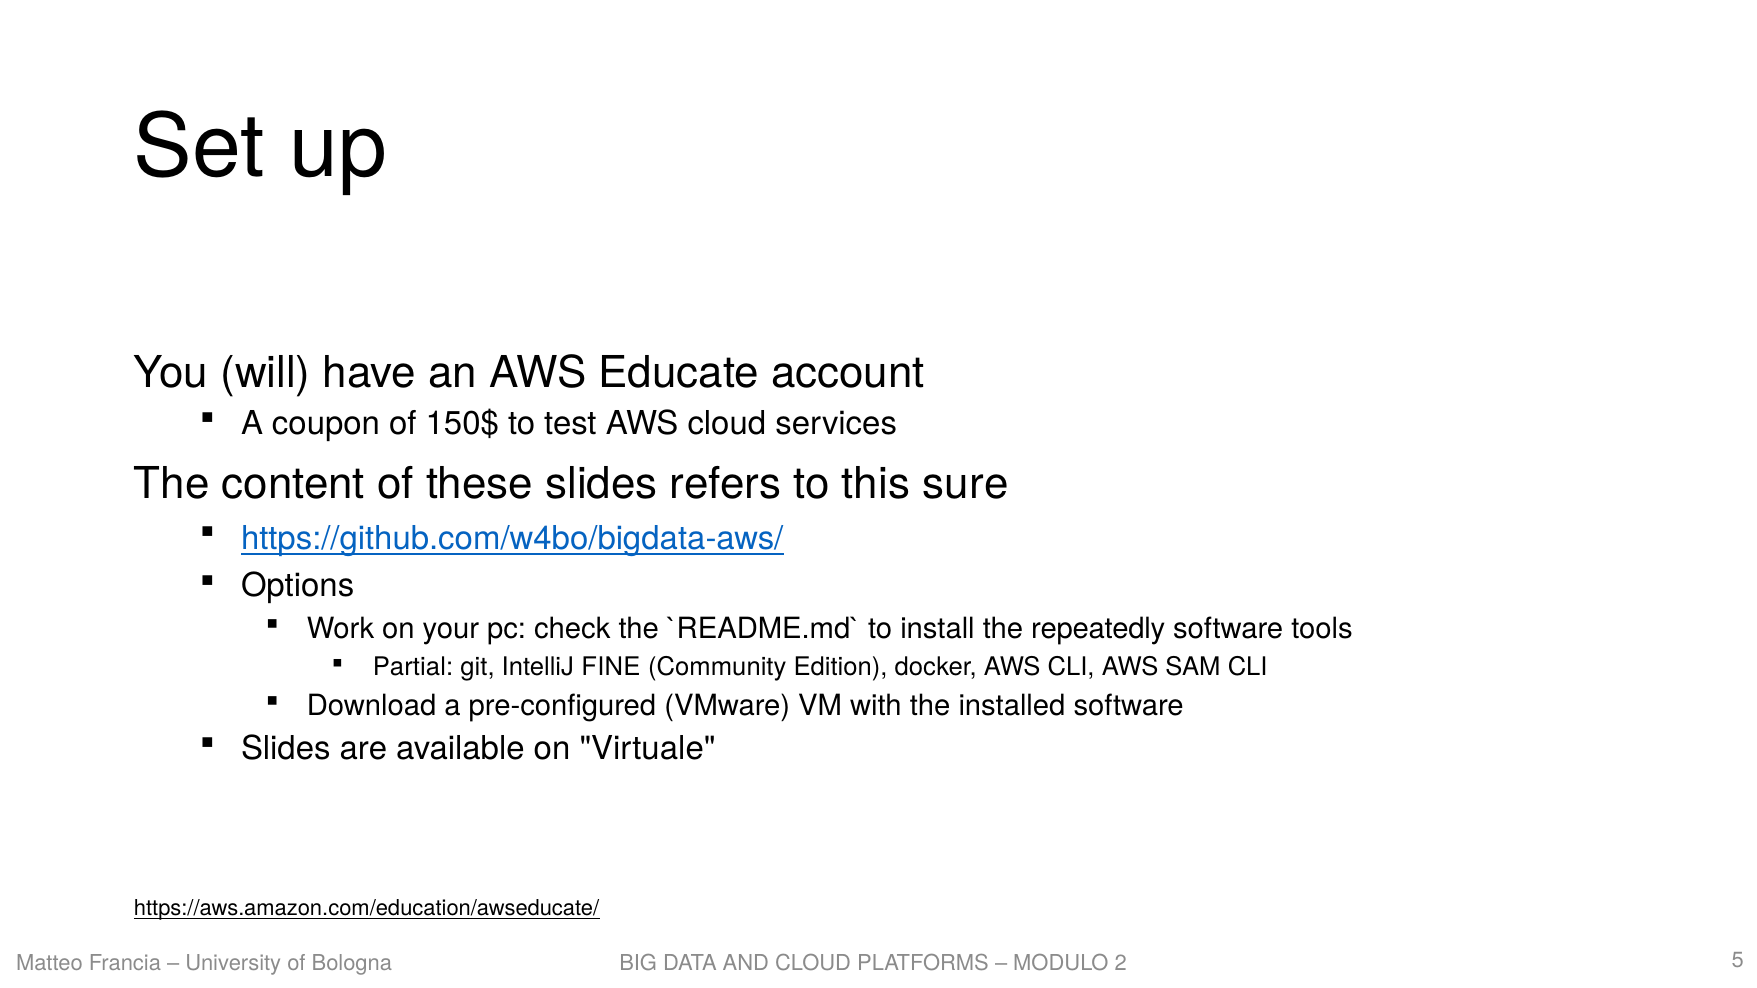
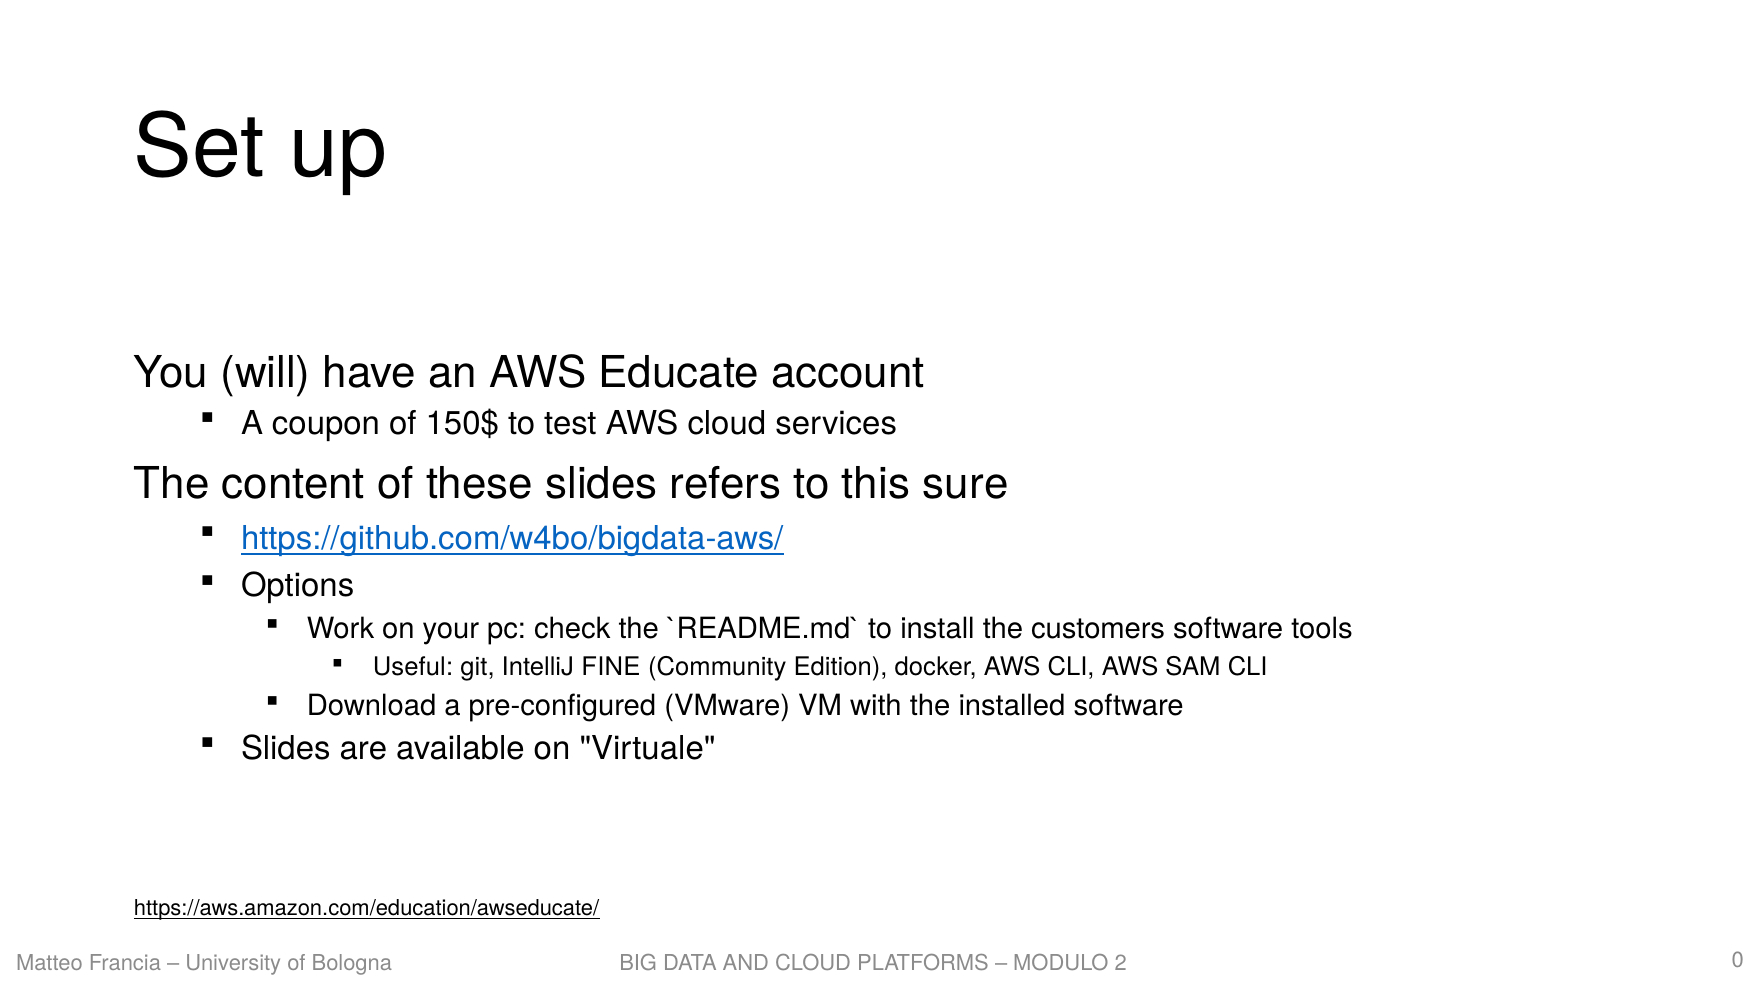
repeatedly: repeatedly -> customers (1098, 629)
Partial: Partial -> Useful (413, 668)
5: 5 -> 0 (1738, 961)
